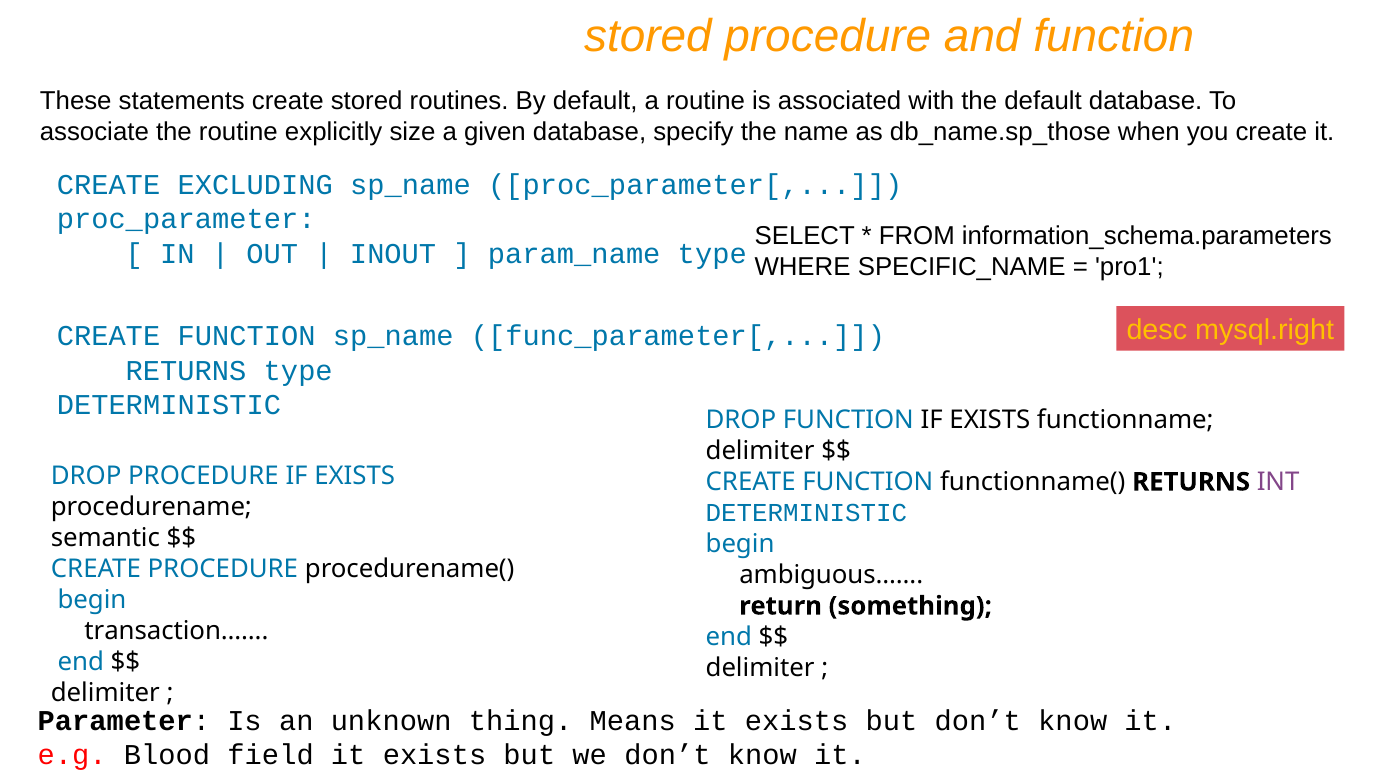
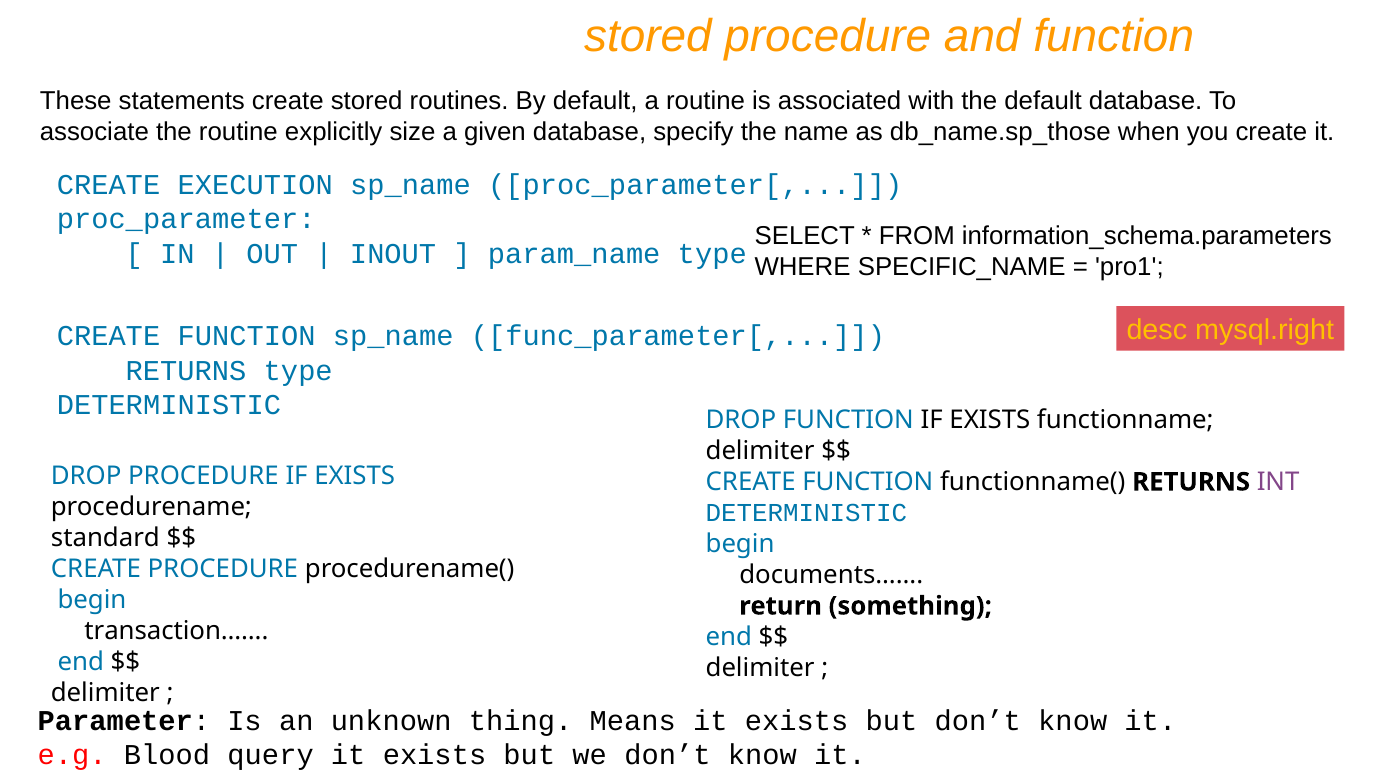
EXCLUDING: EXCLUDING -> EXECUTION (255, 185)
semantic: semantic -> standard (105, 537)
ambiguous……: ambiguous…… -> documents…… (831, 575)
field: field -> query (271, 755)
